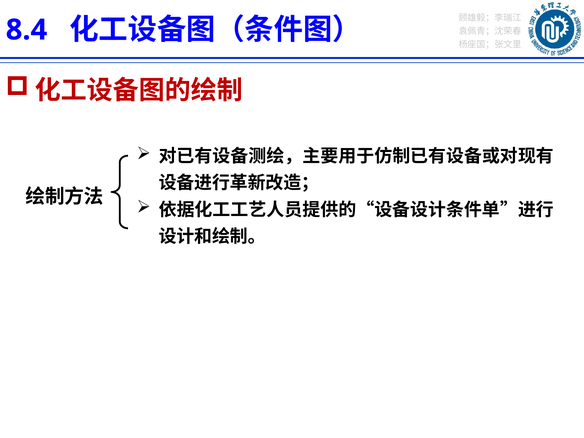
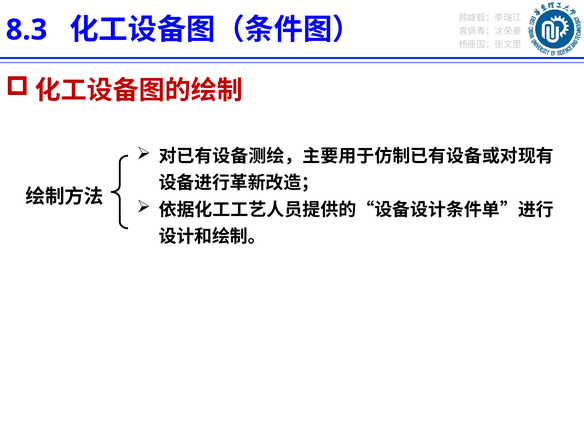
8.4: 8.4 -> 8.3 (27, 30)
